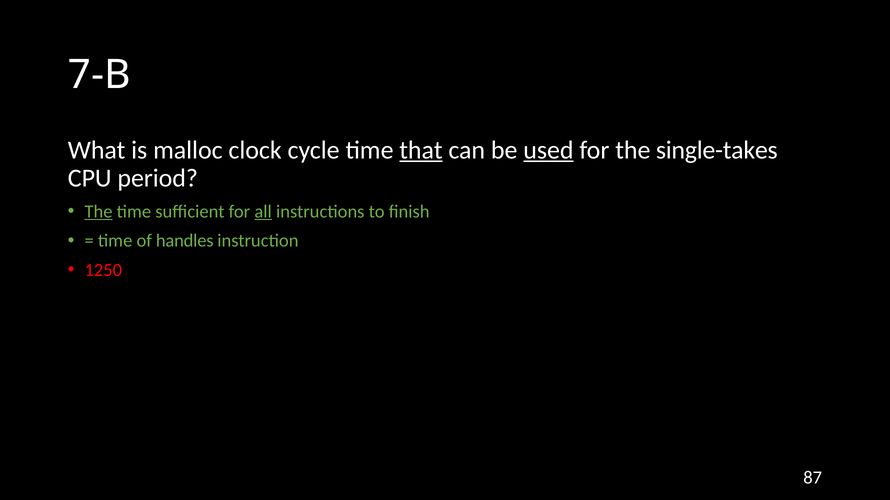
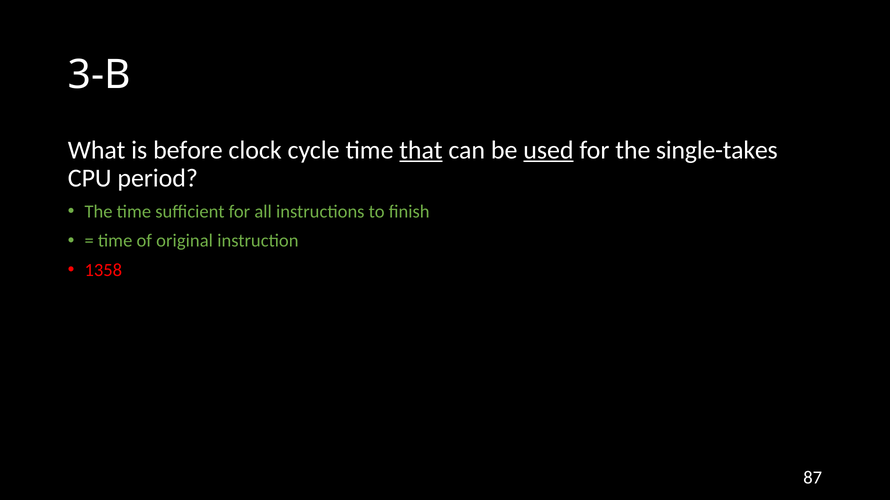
7-B: 7-B -> 3-B (99, 75)
malloc: malloc -> before (188, 150)
The underline: present -> none (99, 212)
all underline: present -> none (263, 212)
handles: handles -> original (185, 241)
1250: 1250 -> 1358 (103, 270)
